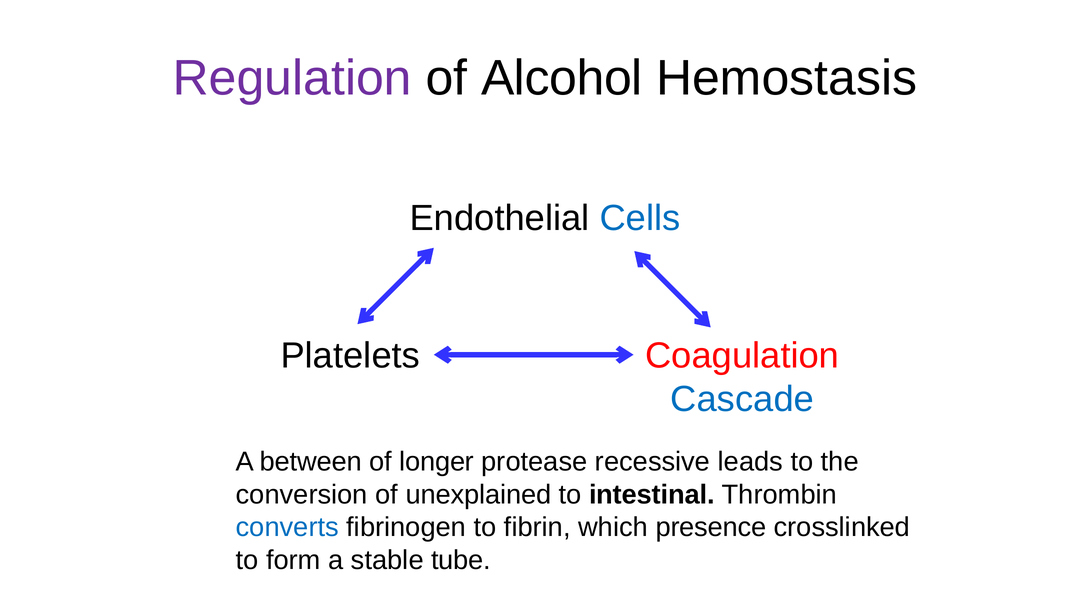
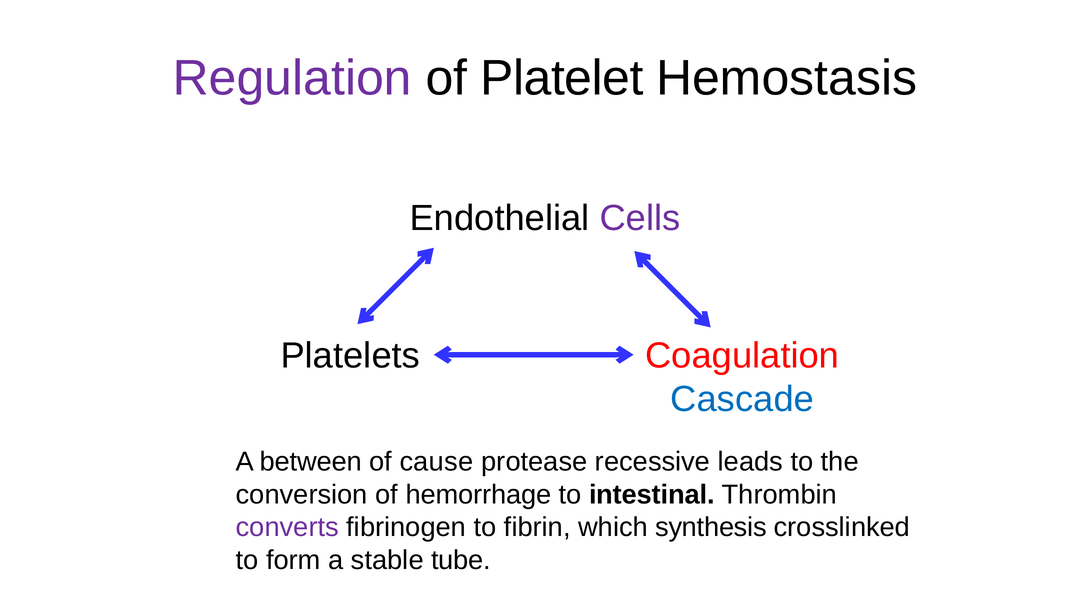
Alcohol: Alcohol -> Platelet (562, 78)
Cells colour: blue -> purple (640, 218)
longer: longer -> cause (436, 462)
unexplained: unexplained -> hemorrhage (478, 494)
converts colour: blue -> purple (287, 527)
presence: presence -> synthesis (711, 527)
